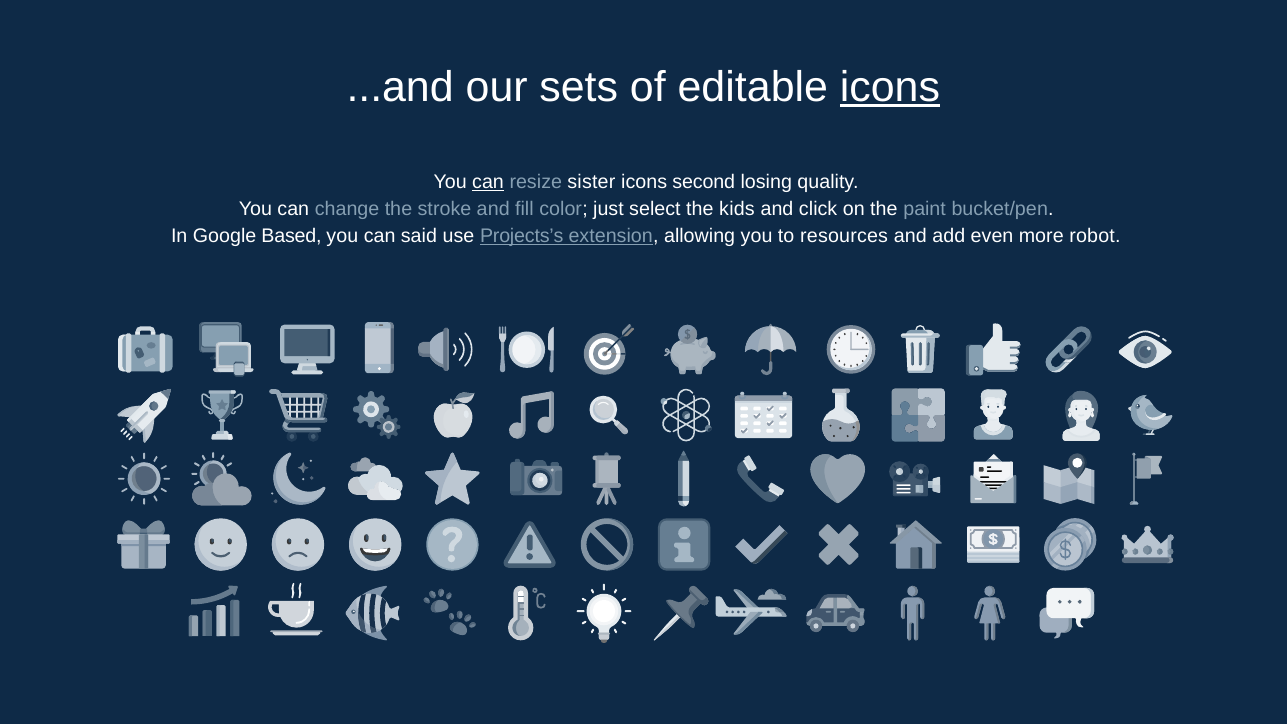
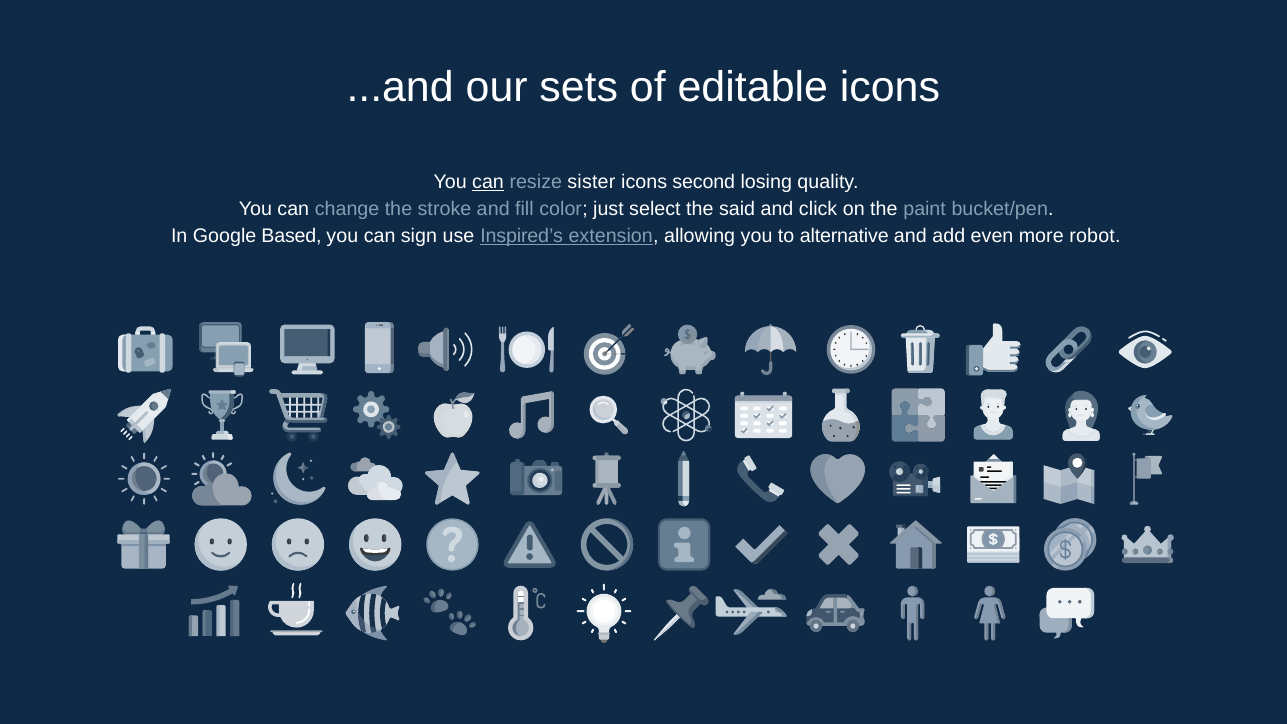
icons underline: present -> none (890, 87)
kids: kids -> said (737, 209)
said: said -> sign (419, 236)
Projects’s: Projects’s -> Inspired’s (522, 236)
resources: resources -> alternative (844, 236)
